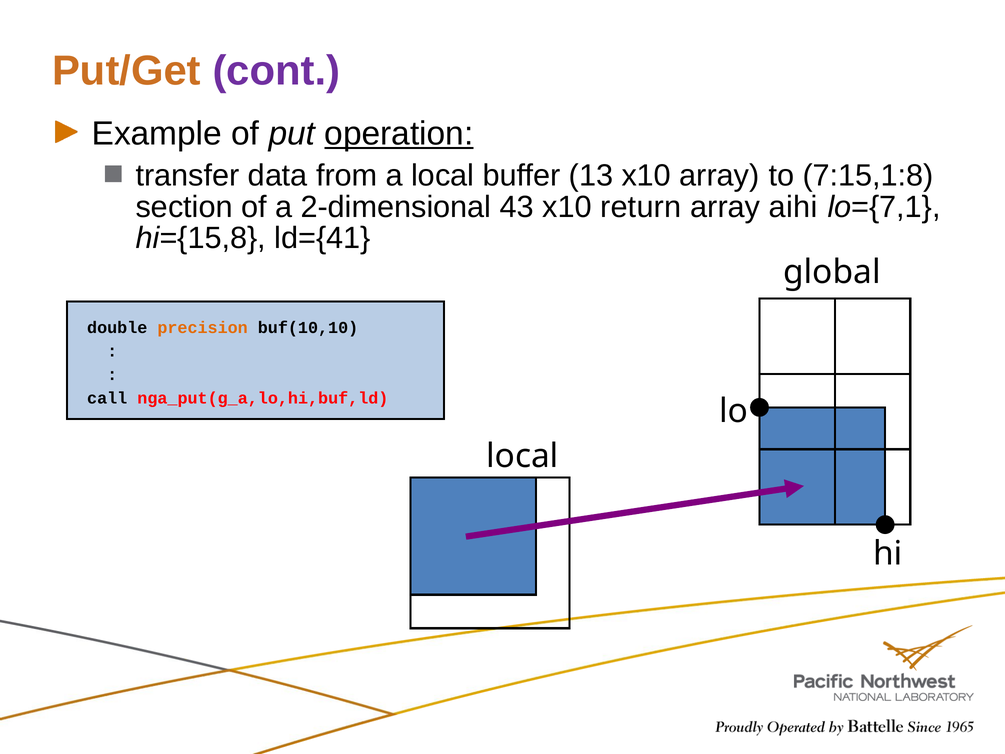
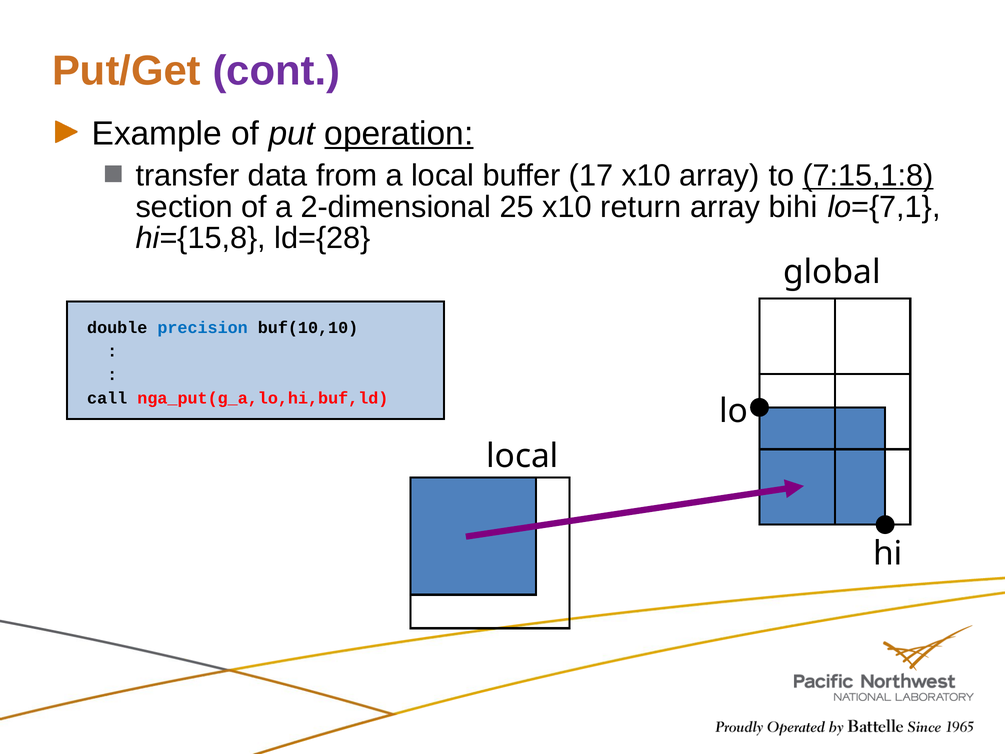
13: 13 -> 17 (591, 176)
7:15,1:8 underline: none -> present (868, 176)
43: 43 -> 25 (517, 207)
aihi: aihi -> bihi (793, 207)
ld={41: ld={41 -> ld={28 (322, 238)
precision colour: orange -> blue (203, 328)
